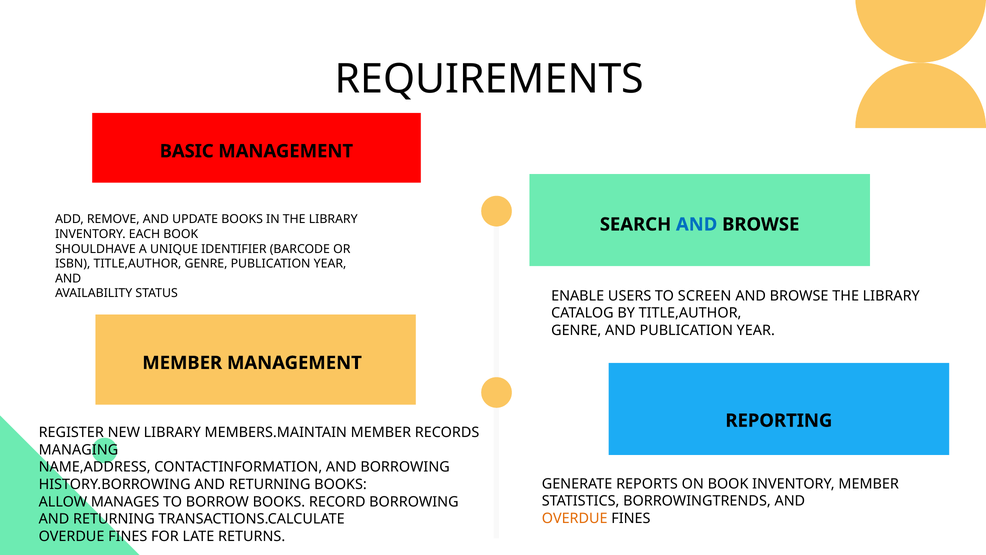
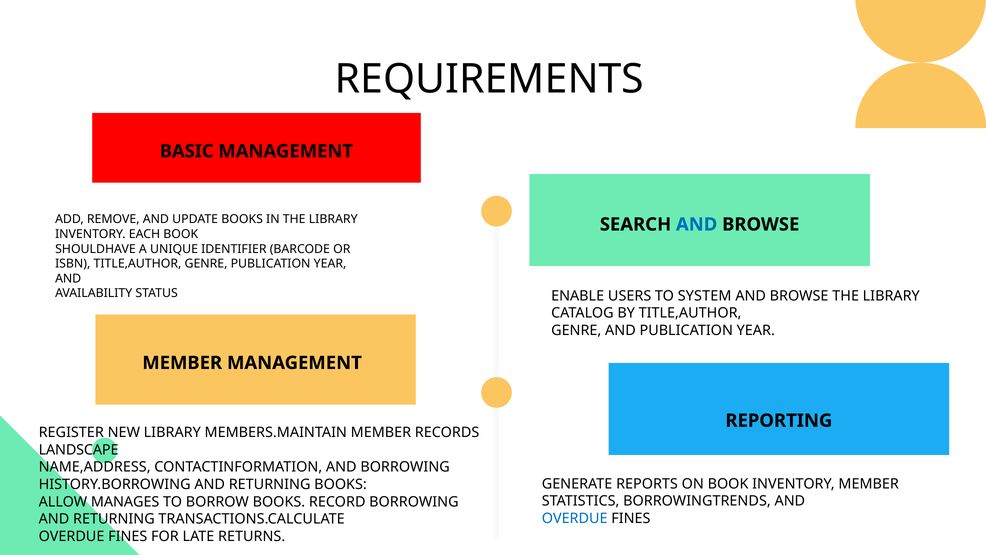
SCREEN: SCREEN -> SYSTEM (705, 296)
MANAGING: MANAGING -> LANDSCAPE (79, 450)
OVERDUE colour: orange -> blue (575, 518)
